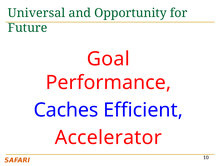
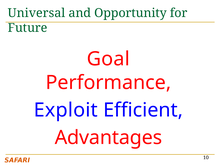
Caches: Caches -> Exploit (66, 110)
Accelerator: Accelerator -> Advantages (108, 138)
